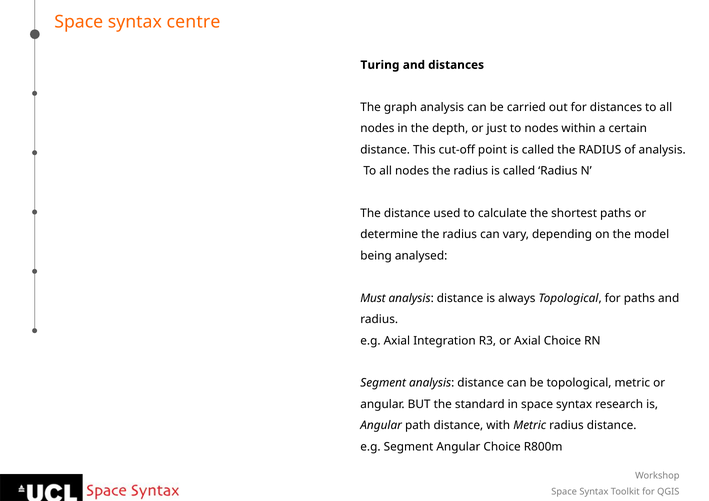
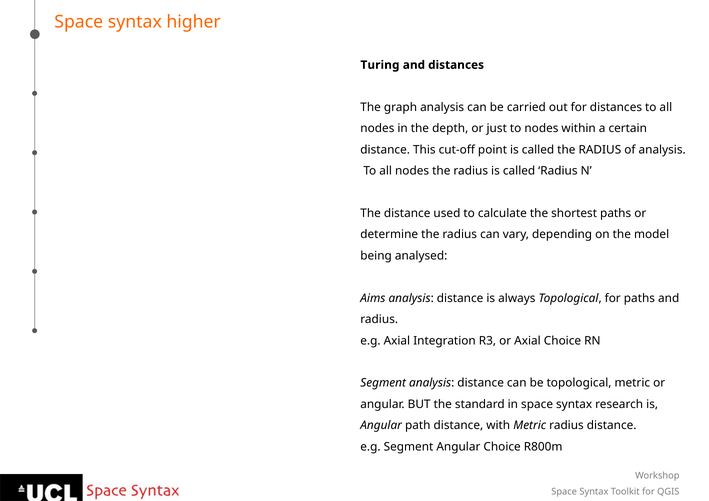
centre: centre -> higher (194, 22)
Must: Must -> Aims (373, 298)
